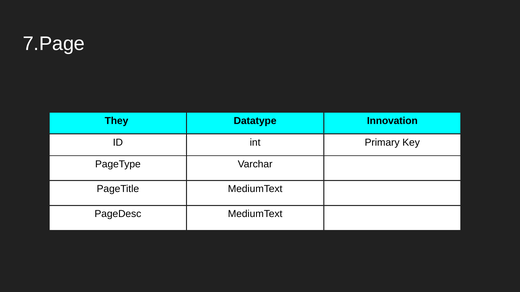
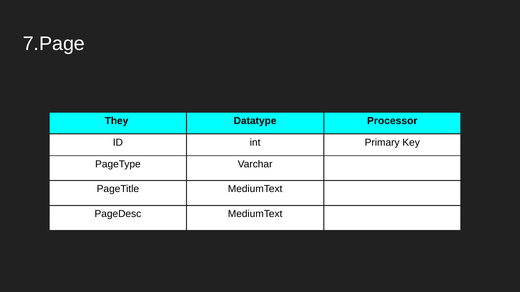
Innovation: Innovation -> Processor (392, 121)
